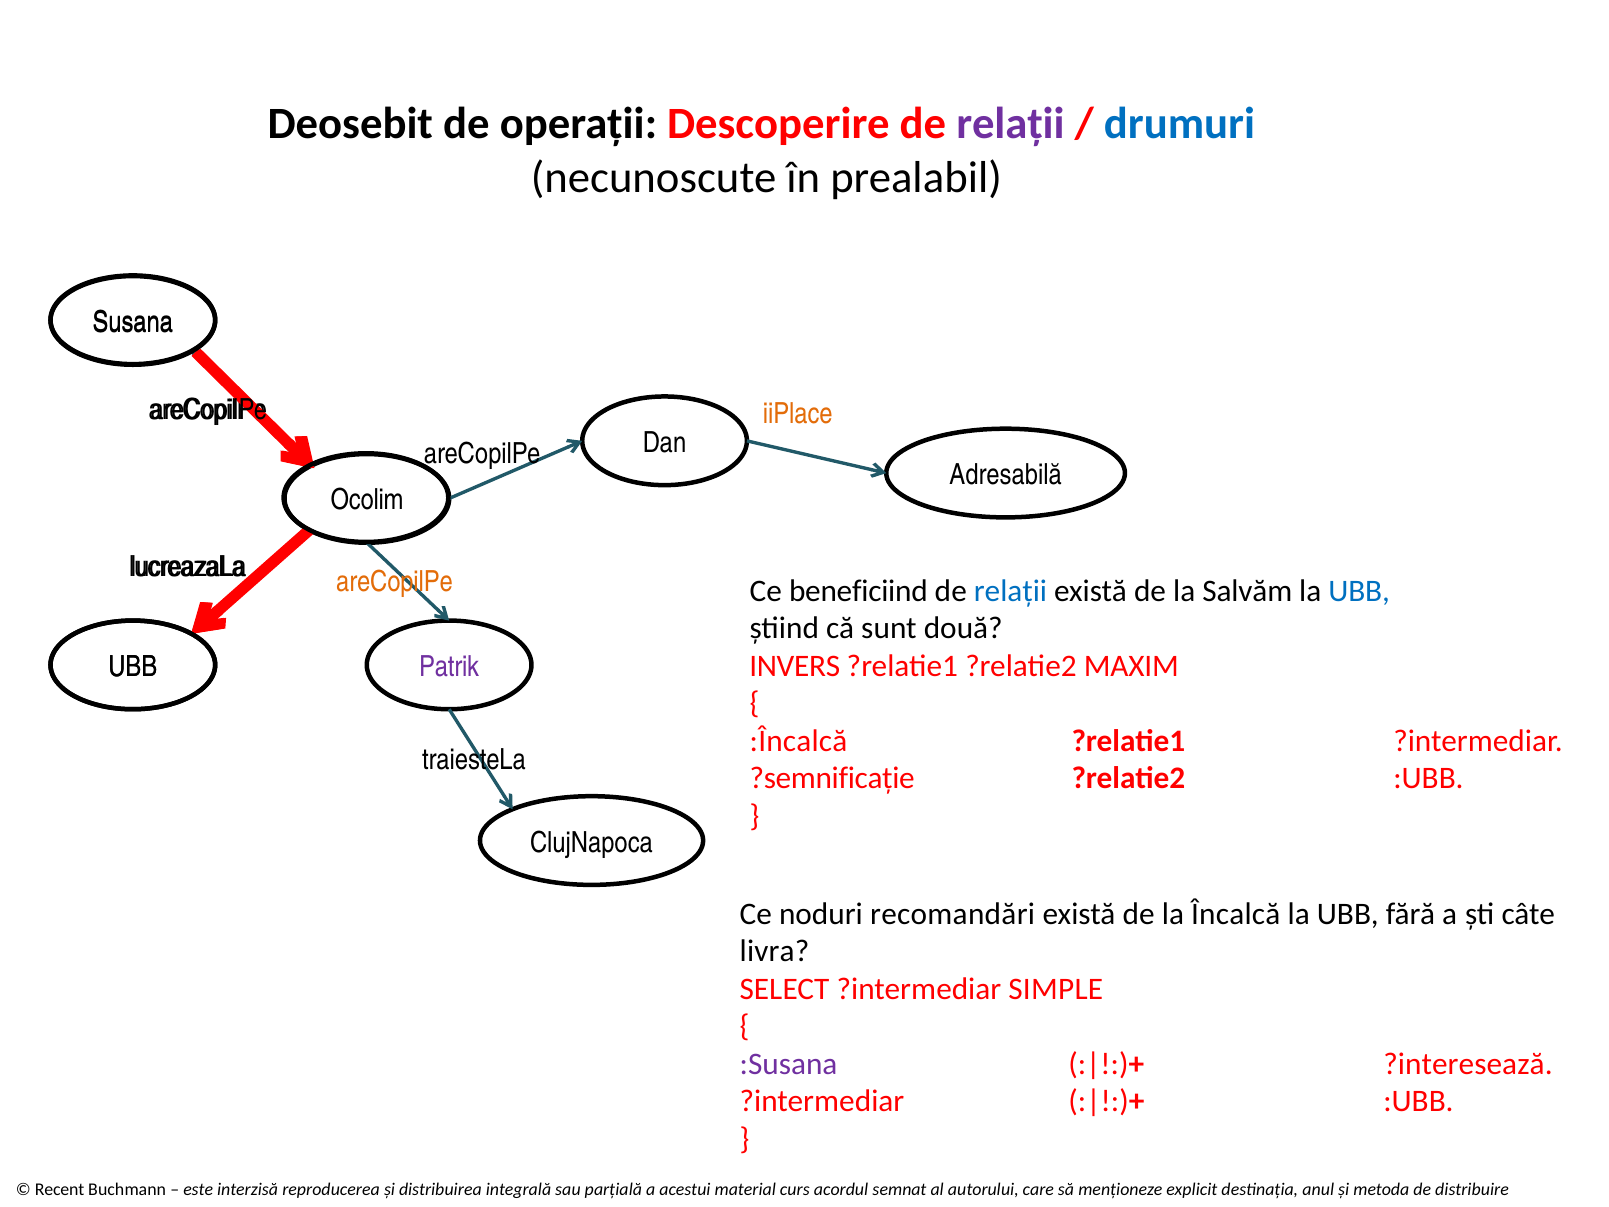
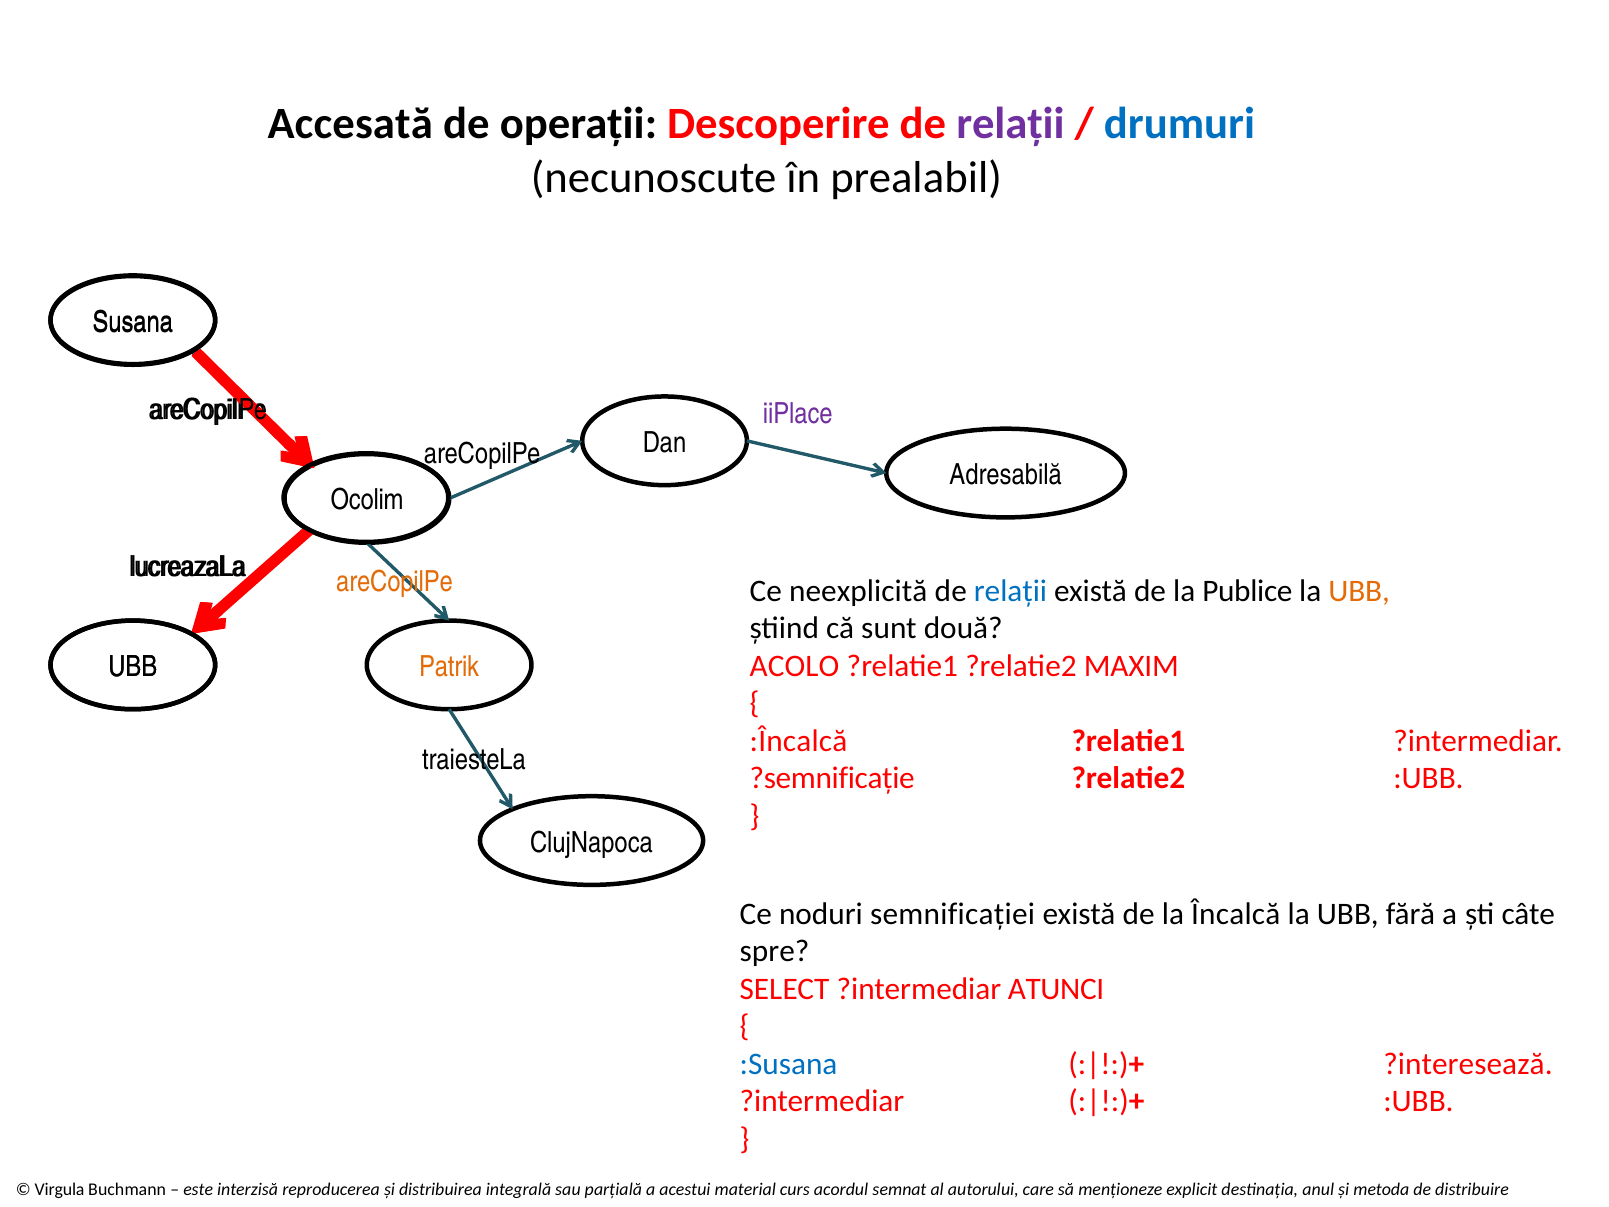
Deosebit: Deosebit -> Accesată (350, 124)
iiPlace colour: orange -> purple (798, 414)
beneficiind: beneficiind -> neexplicită (858, 591)
Salvăm: Salvăm -> Publice (1247, 591)
UBB colour: blue -> orange (1359, 591)
INVERS: INVERS -> ACOLO (795, 666)
Patrik colour: purple -> orange (449, 667)
recomandări: recomandări -> semnificației (953, 914)
livra: livra -> spre (775, 951)
SIMPLE: SIMPLE -> ATUNCI (1056, 989)
:Susana colour: purple -> blue (789, 1064)
Recent: Recent -> Virgula (60, 1190)
